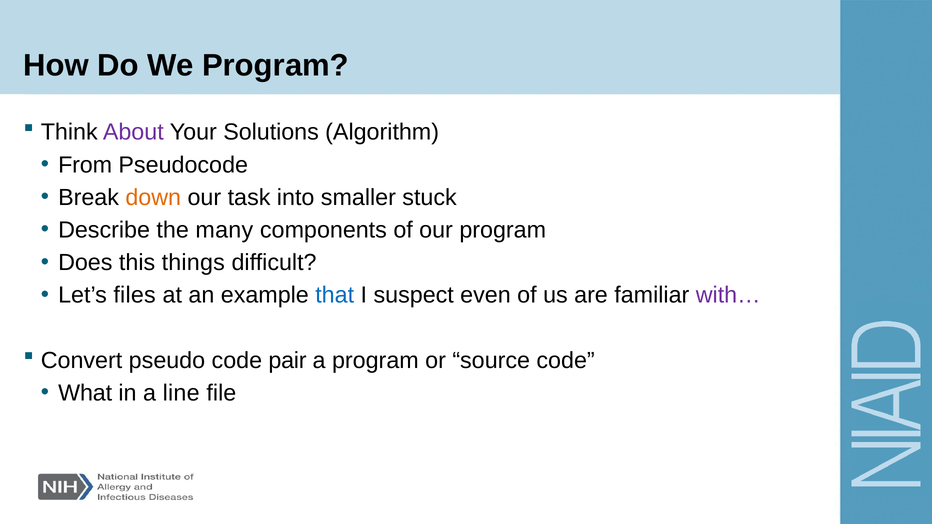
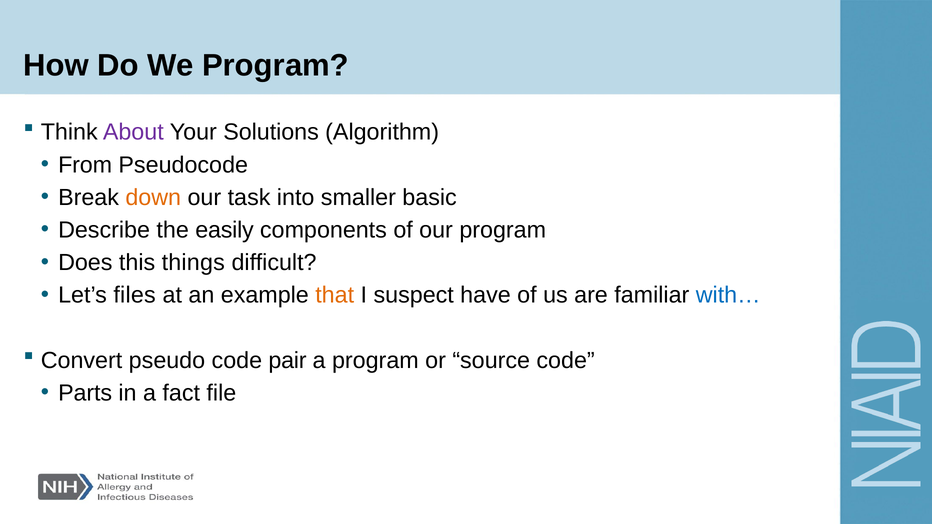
stuck: stuck -> basic (430, 198)
many: many -> easily (225, 230)
that colour: blue -> orange (335, 295)
even: even -> have (485, 295)
with… colour: purple -> blue (728, 295)
What: What -> Parts (85, 393)
line: line -> fact (181, 393)
